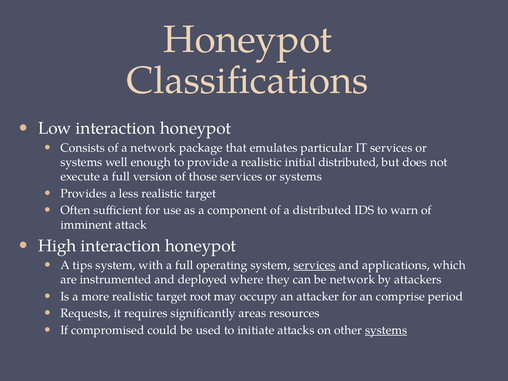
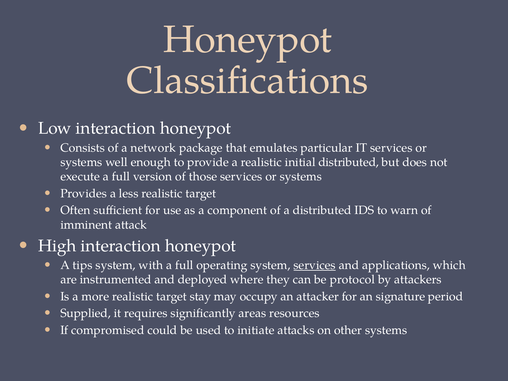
be network: network -> protocol (352, 280)
root: root -> stay (200, 296)
comprise: comprise -> signature (401, 296)
Requests: Requests -> Supplied (86, 313)
systems underline: present -> none (386, 330)
